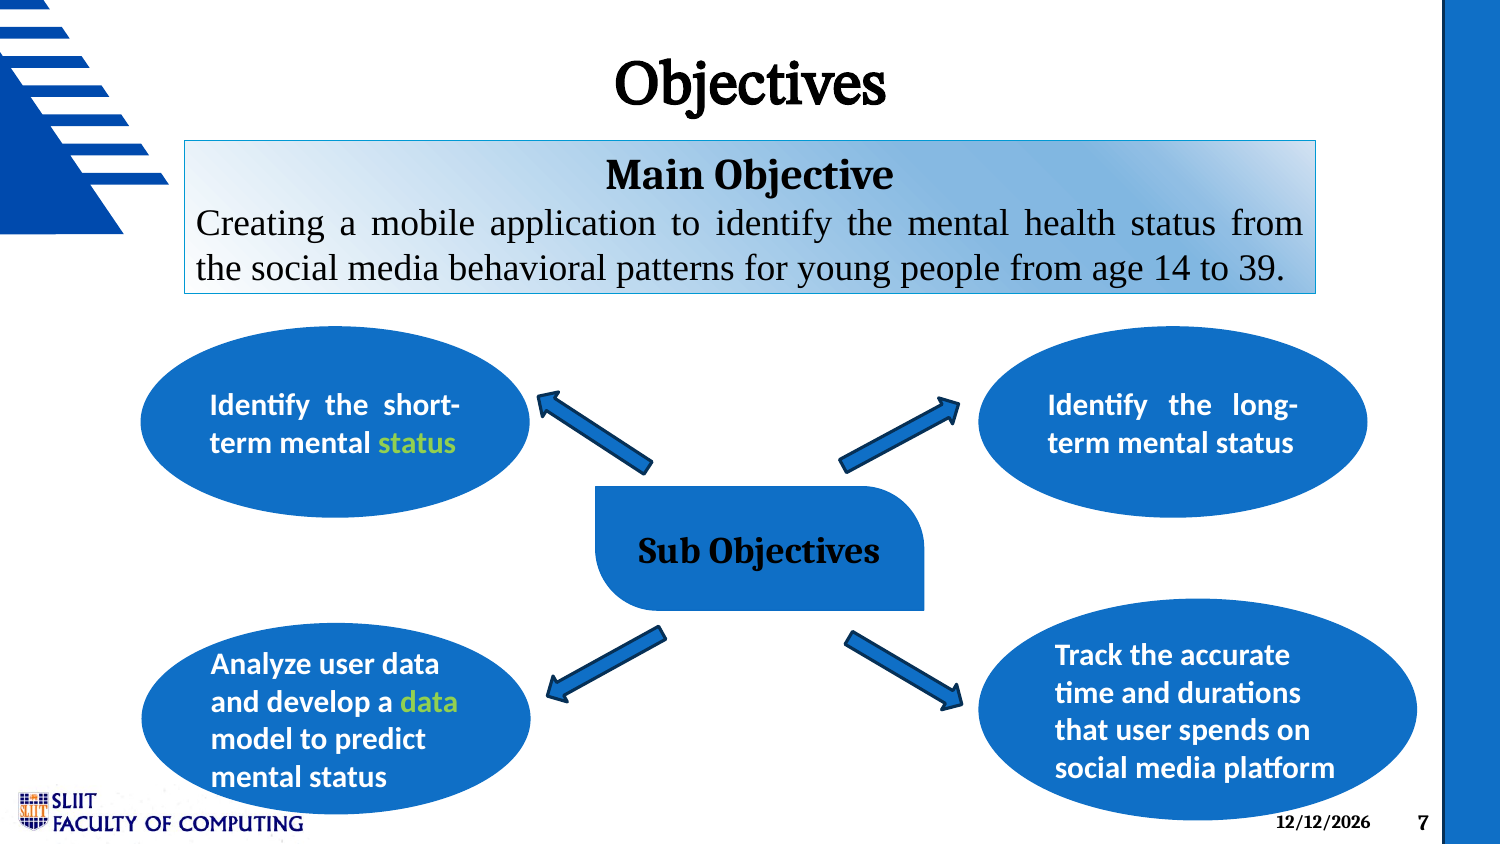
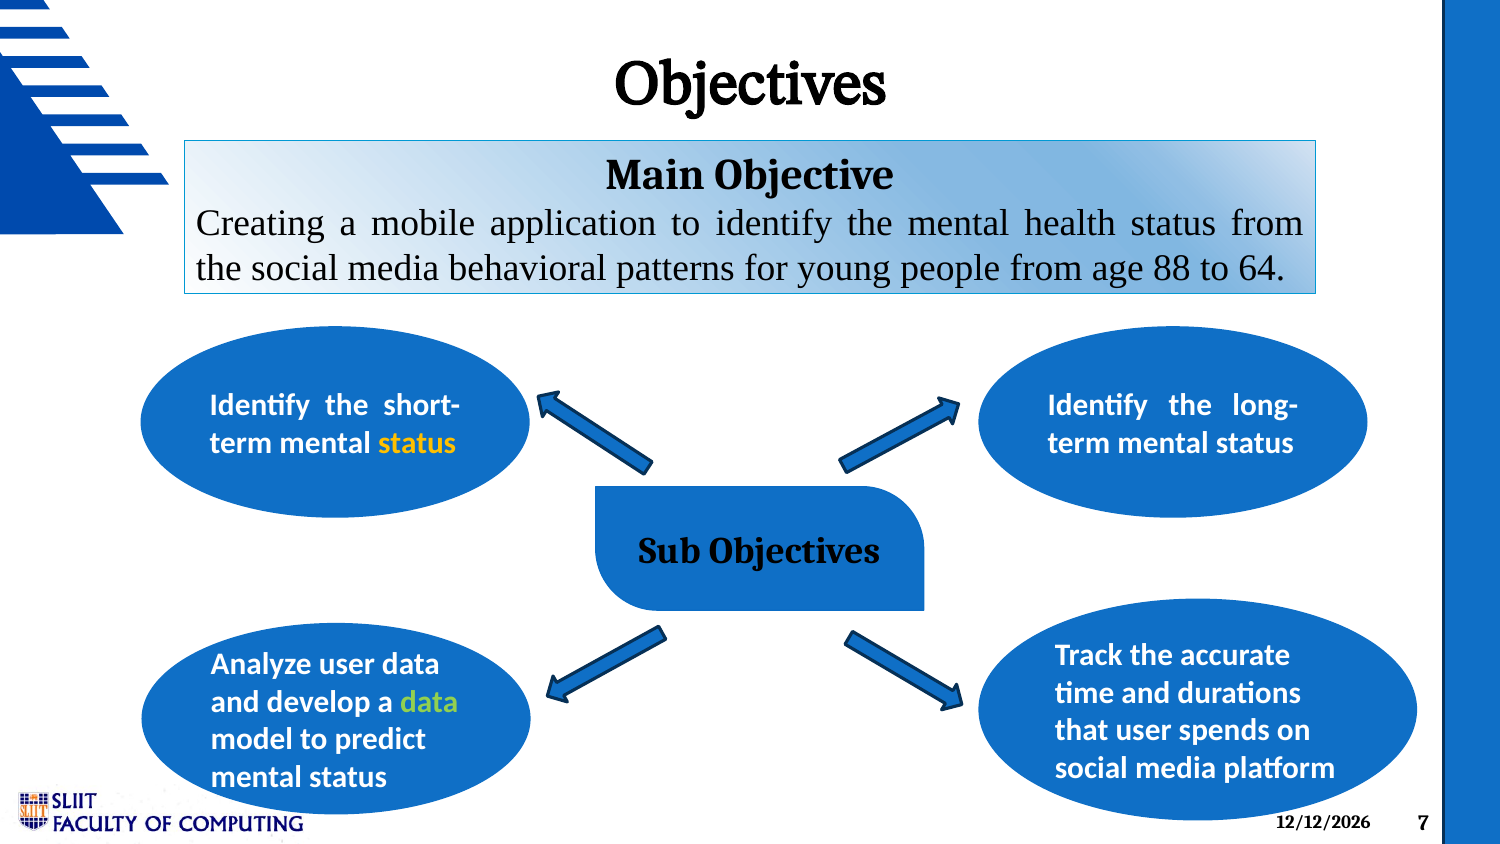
14: 14 -> 88 (1172, 268)
39: 39 -> 64 (1262, 268)
status colour: light green -> yellow (417, 443)
